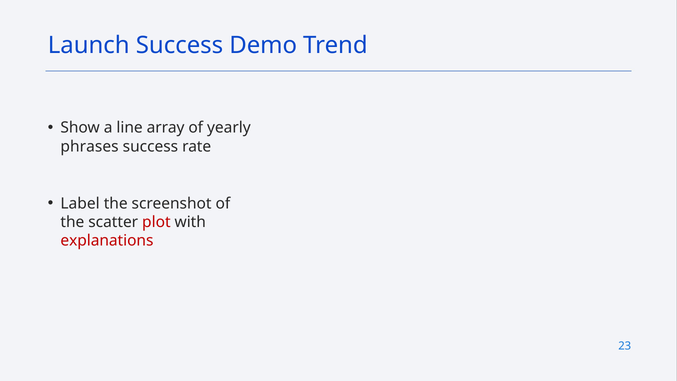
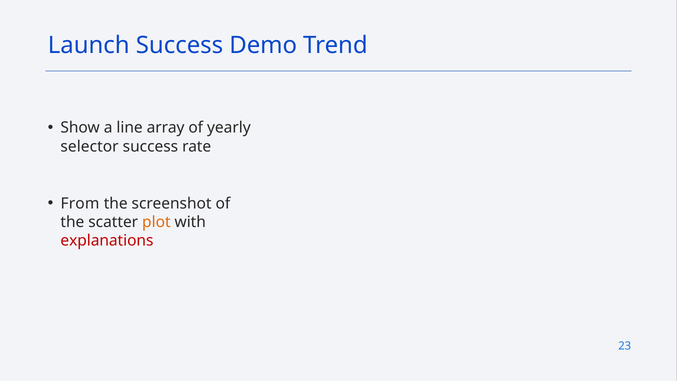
phrases: phrases -> selector (90, 146)
Label: Label -> From (80, 203)
plot colour: red -> orange (156, 222)
